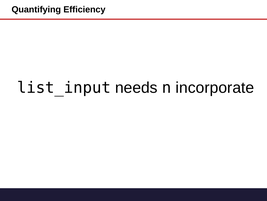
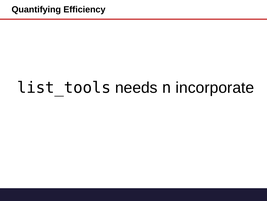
list_input: list_input -> list_tools (64, 87)
